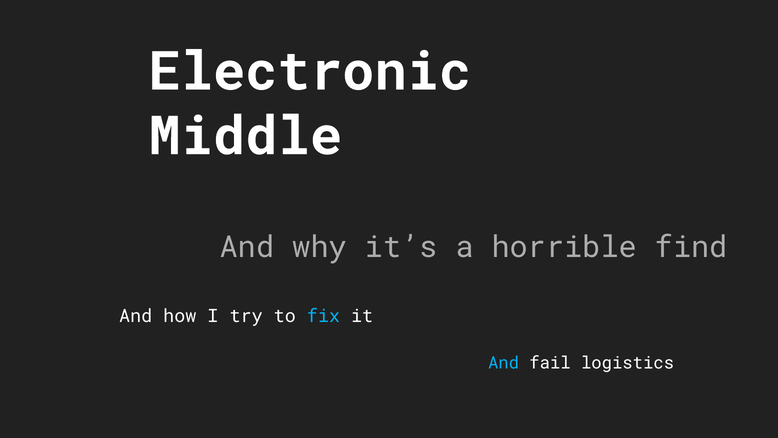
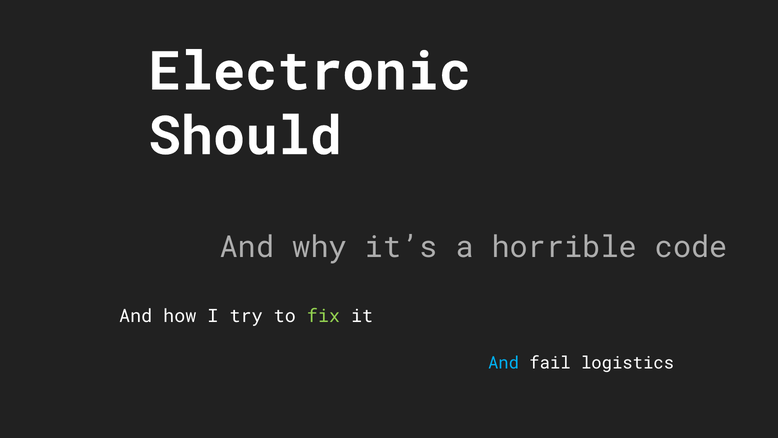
Middle: Middle -> Should (245, 136)
find: find -> code (691, 247)
fix colour: light blue -> light green (323, 316)
